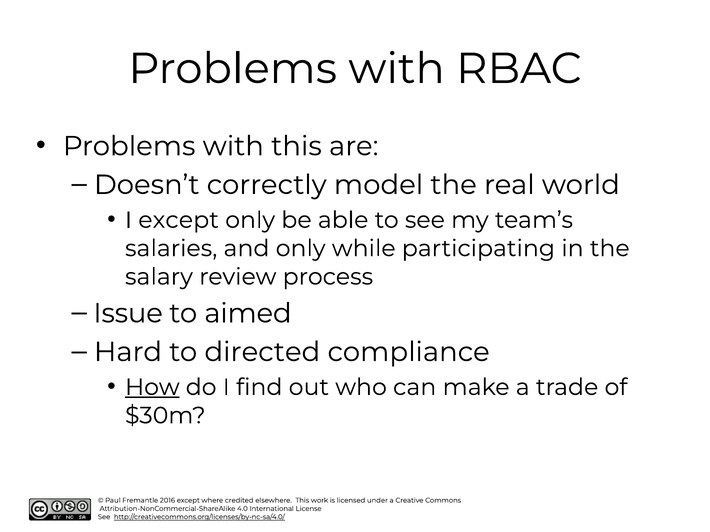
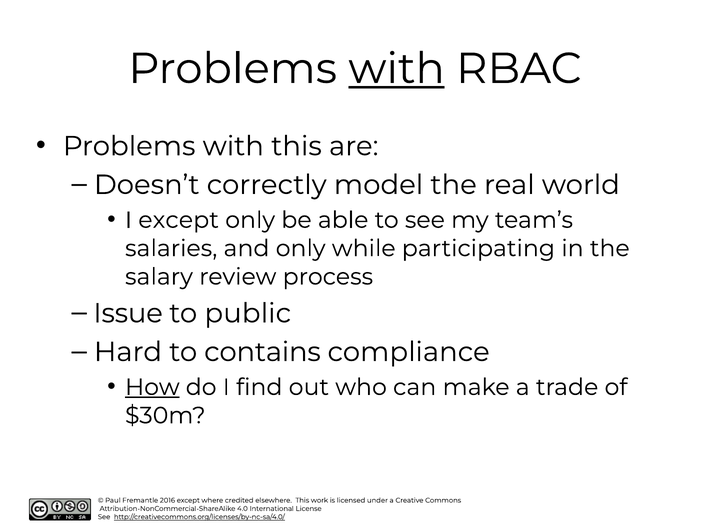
with underline: none -> present (397, 69)
aimed: aimed -> public (248, 314)
directed: directed -> contains (262, 352)
